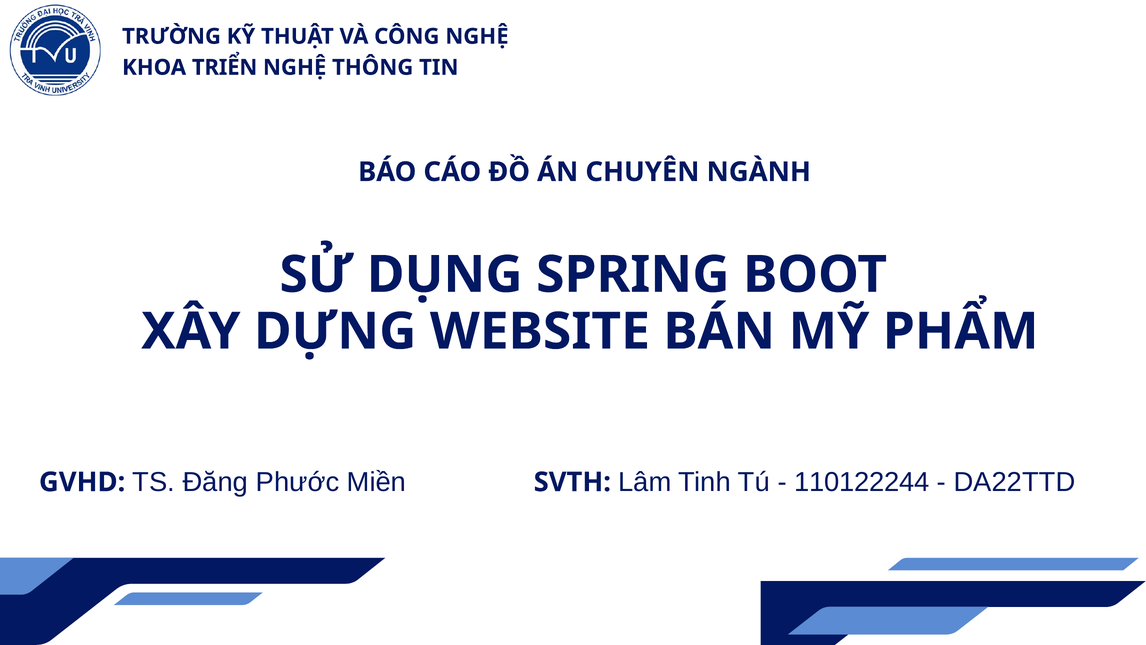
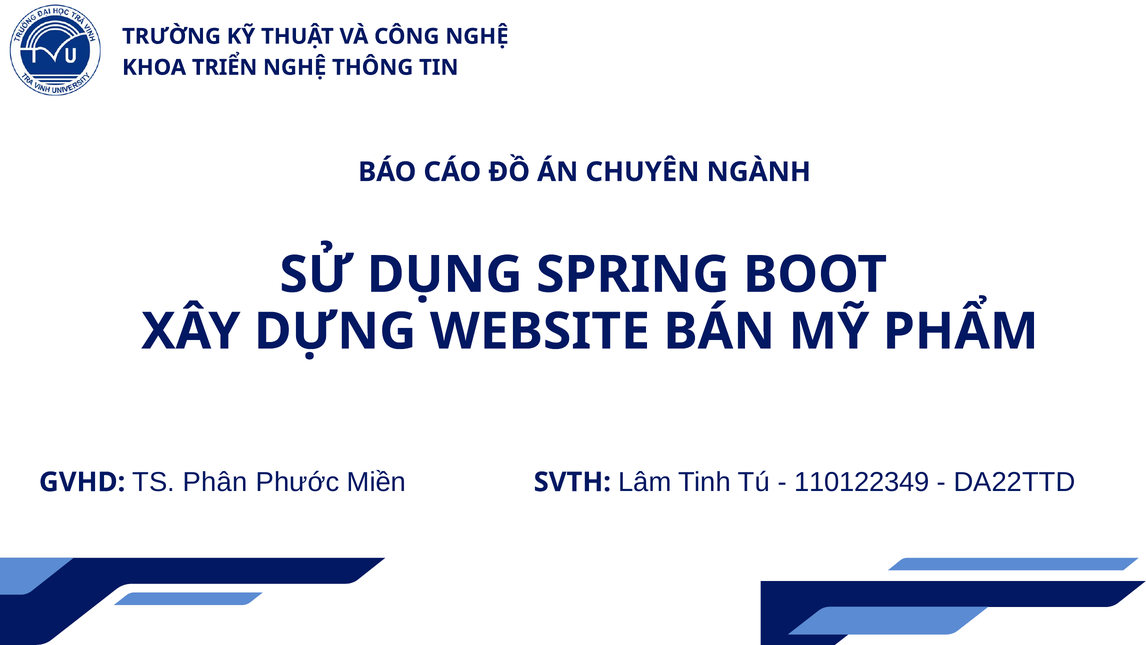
Đăng: Đăng -> Phân (215, 482)
110122244: 110122244 -> 110122349 (862, 482)
